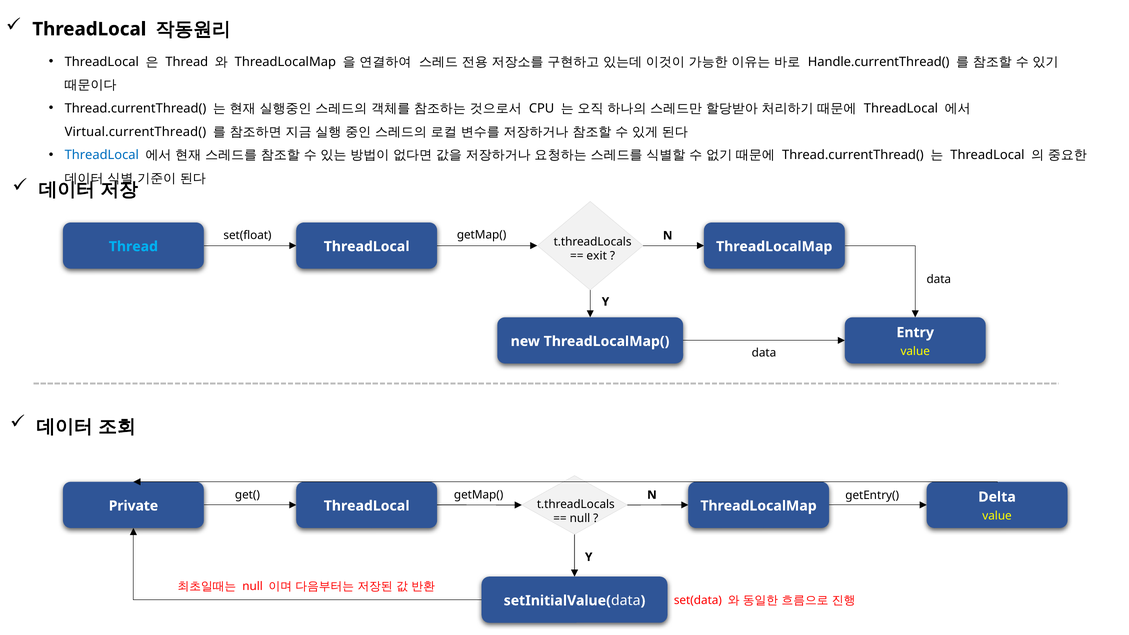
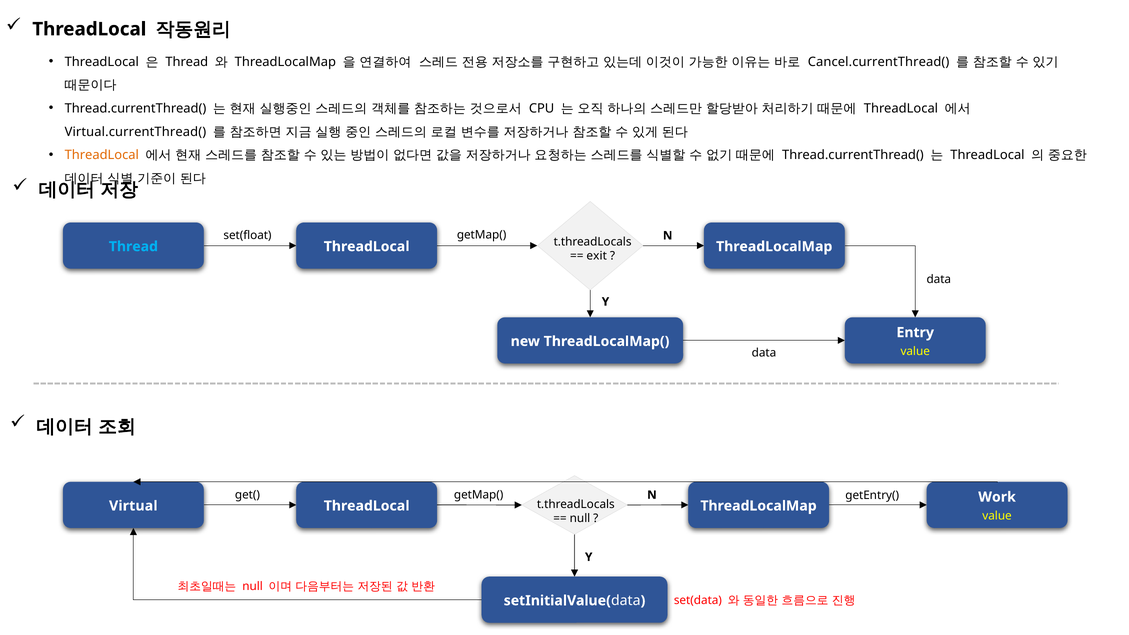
Handle.currentThread(: Handle.currentThread( -> Cancel.currentThread( (879, 62)
ThreadLocal colour: blue -> orange (102, 155)
Delta: Delta -> Work (997, 497)
Private: Private -> Virtual (133, 506)
